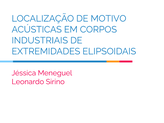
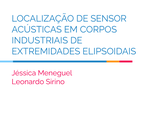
MOTIVO: MOTIVO -> SENSOR (109, 19)
